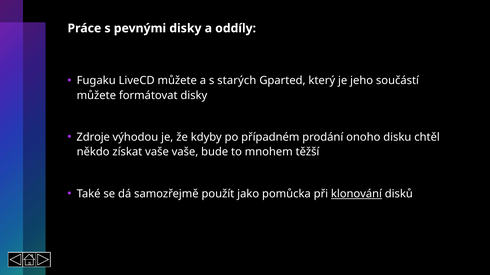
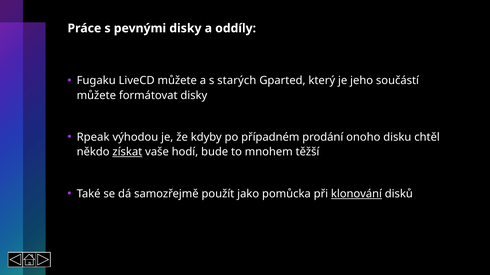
Zdroje: Zdroje -> Rpeak (93, 137)
získat underline: none -> present (127, 152)
vaše vaše: vaše -> hodí (185, 152)
